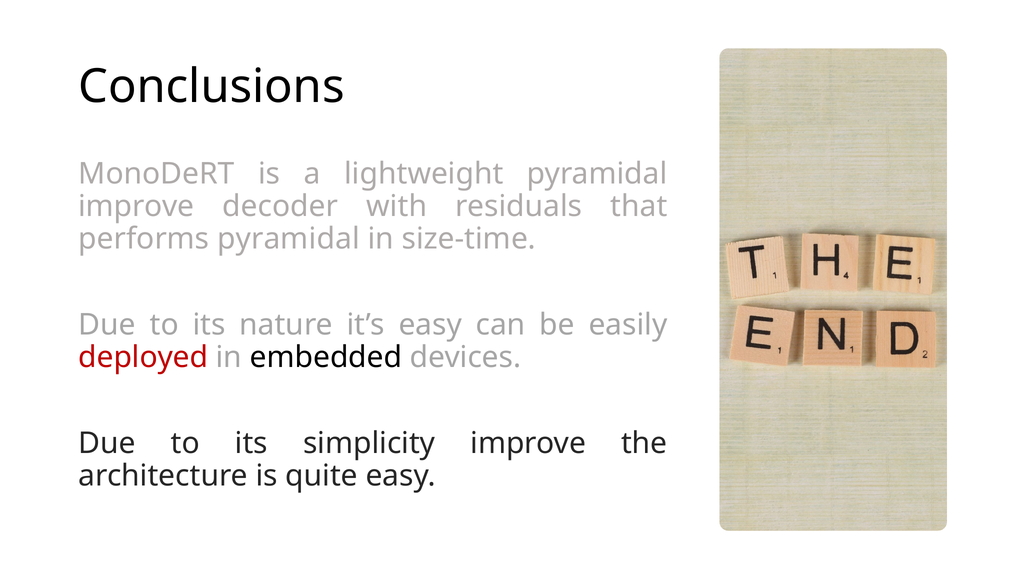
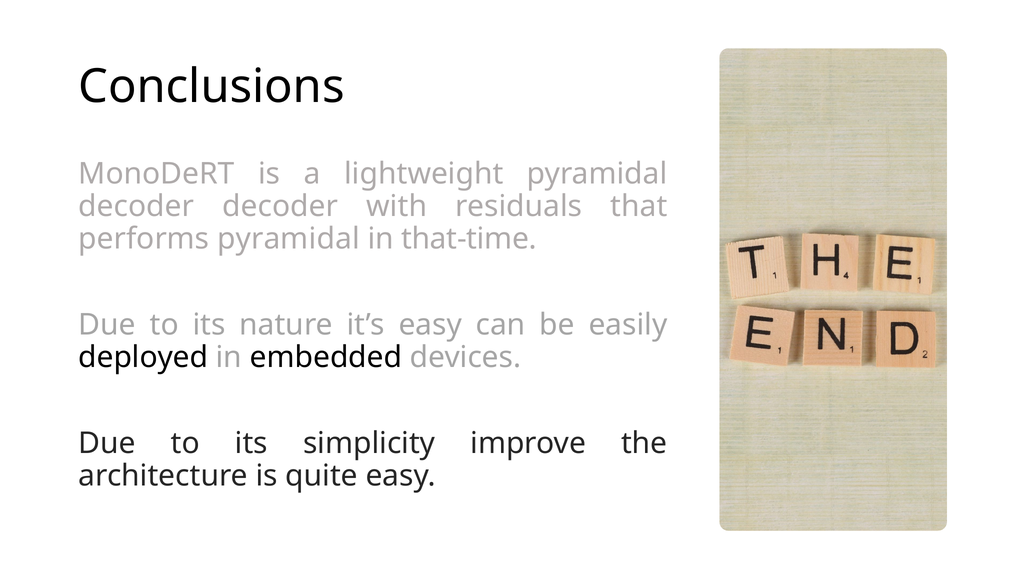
improve: improve -> decoder (136, 206)
size-time: size-time -> that-time (469, 239)
deployed colour: red -> black (143, 357)
